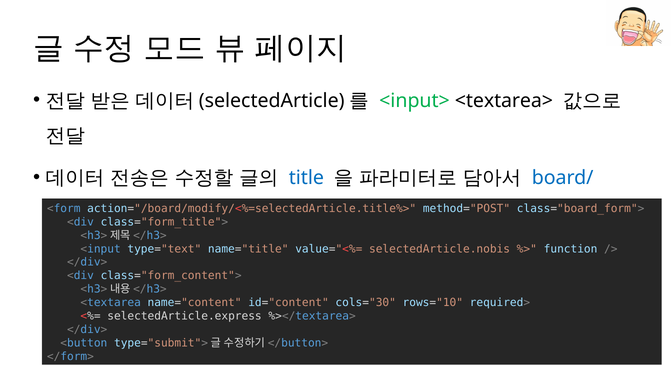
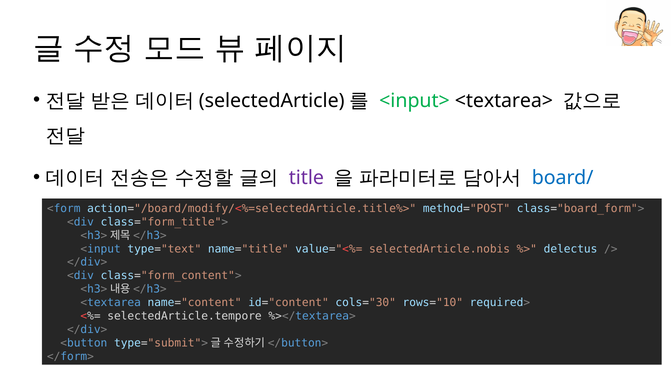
title colour: blue -> purple (306, 178)
function: function -> delectus (571, 248)
selectedArticle.express: selectedArticle.express -> selectedArticle.tempore (185, 316)
